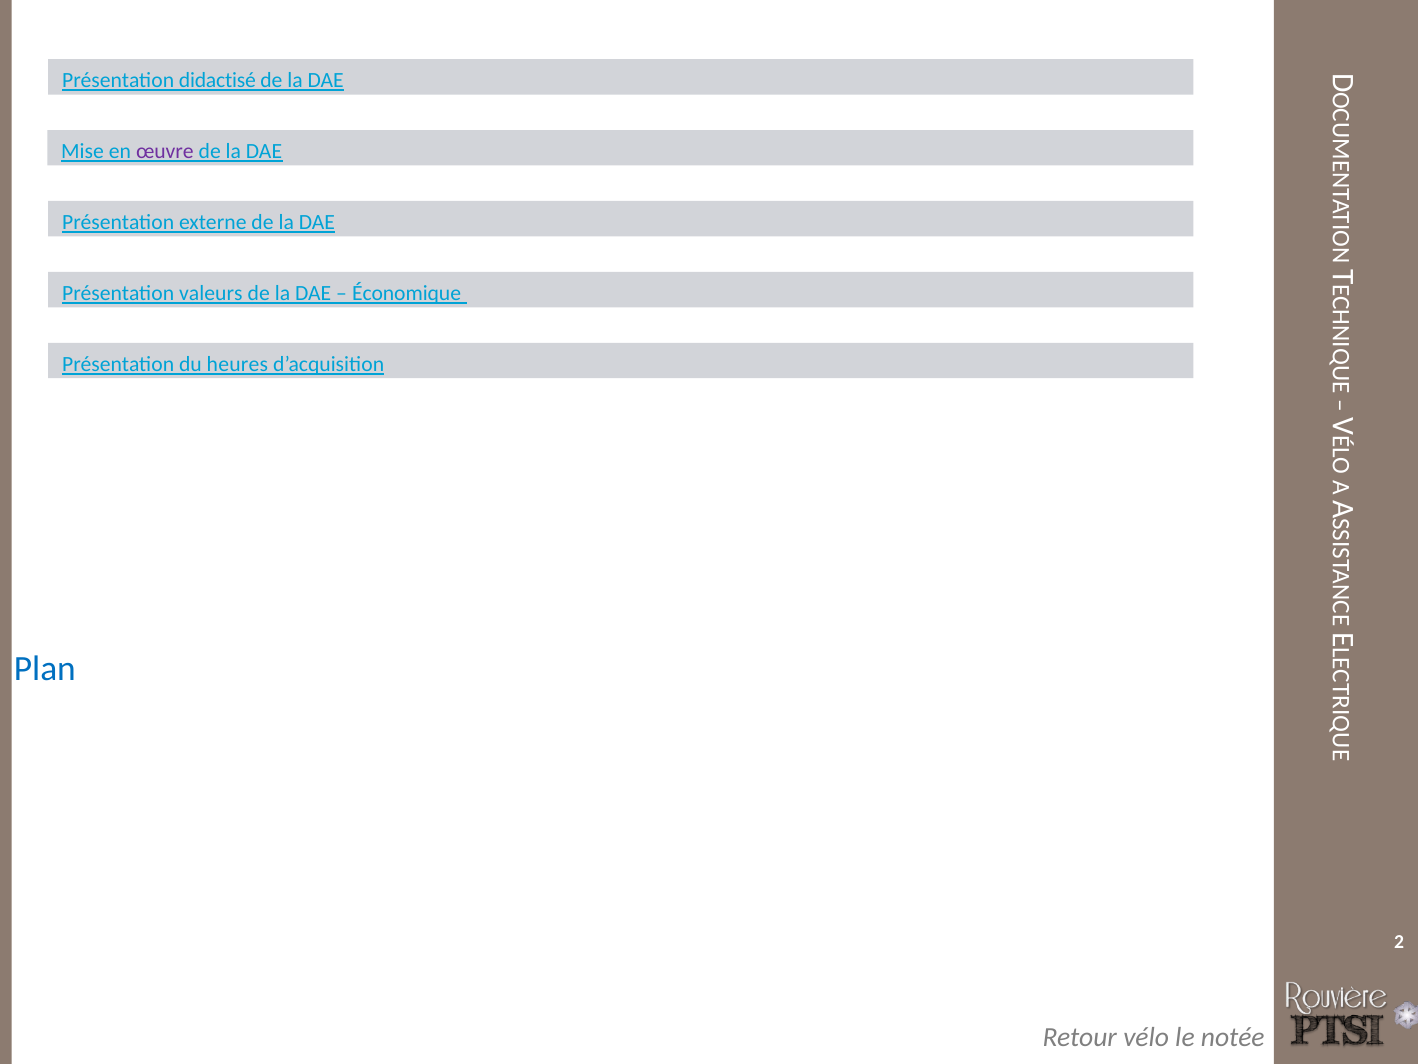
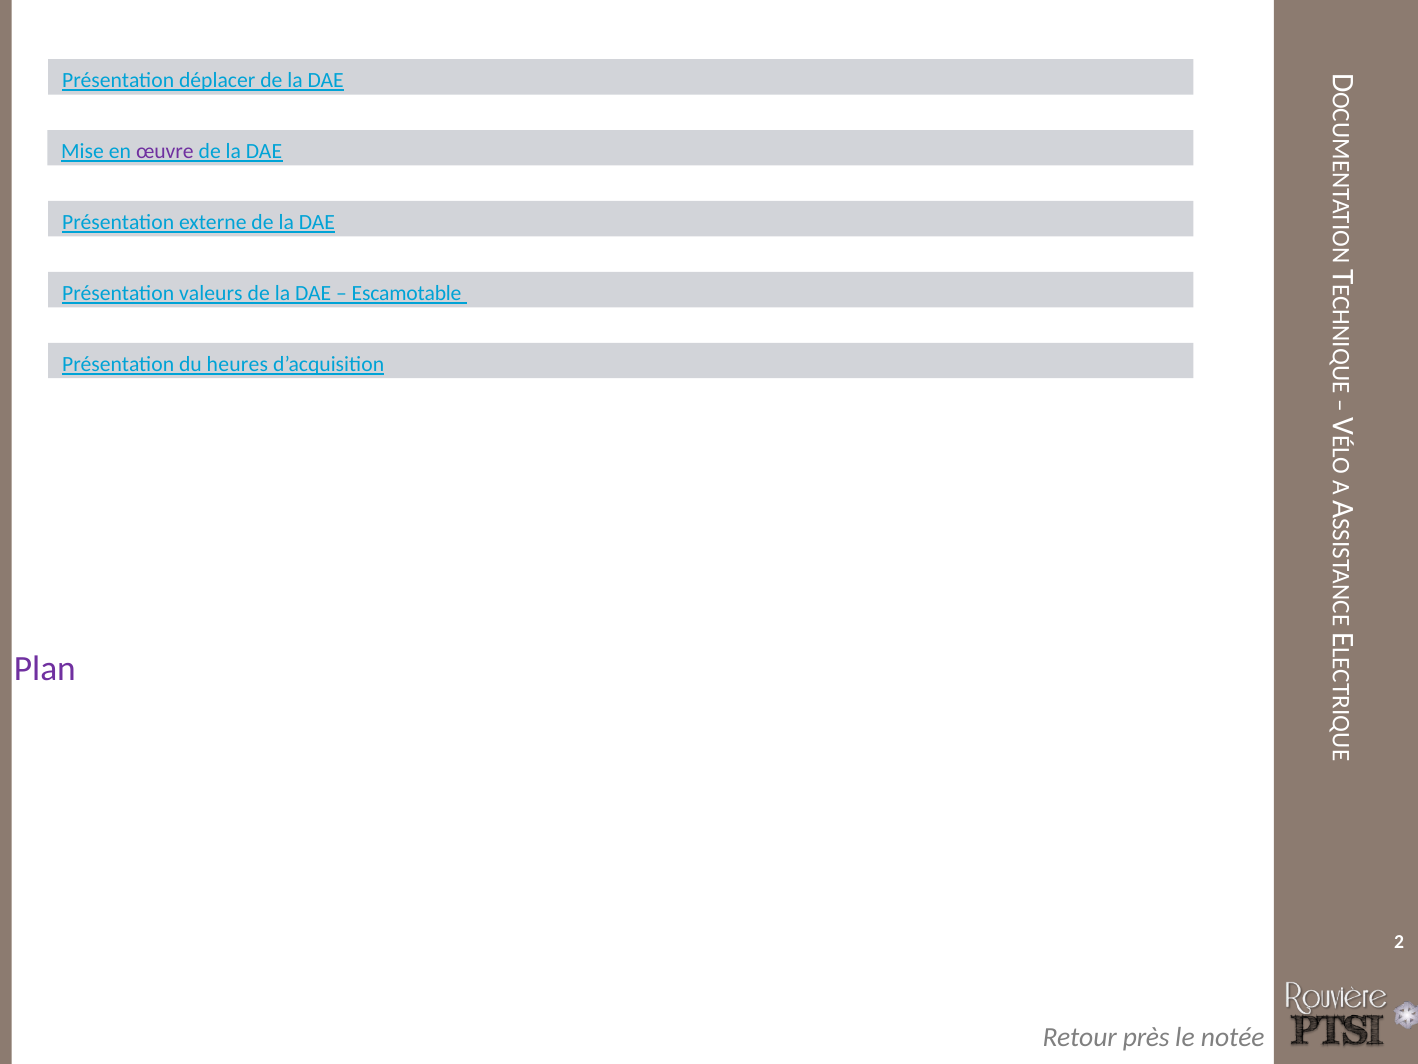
didactisé: didactisé -> déplacer (217, 81)
Économique: Économique -> Escamotable (407, 293)
Plan colour: blue -> purple (45, 669)
vélo: vélo -> près (1146, 1037)
